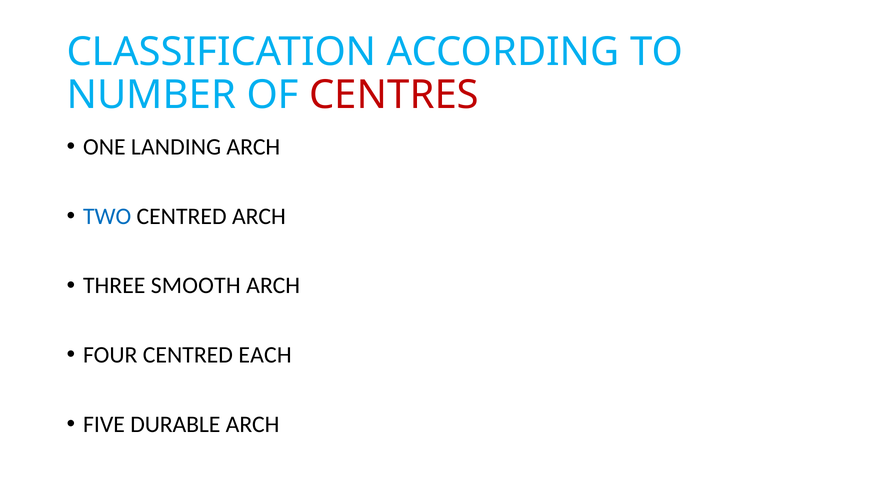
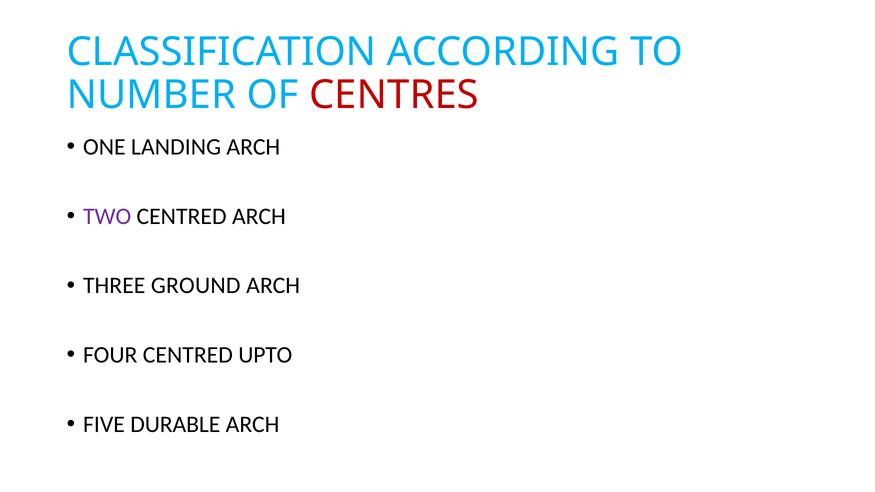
TWO colour: blue -> purple (107, 216)
SMOOTH: SMOOTH -> GROUND (196, 286)
EACH: EACH -> UPTO (265, 355)
